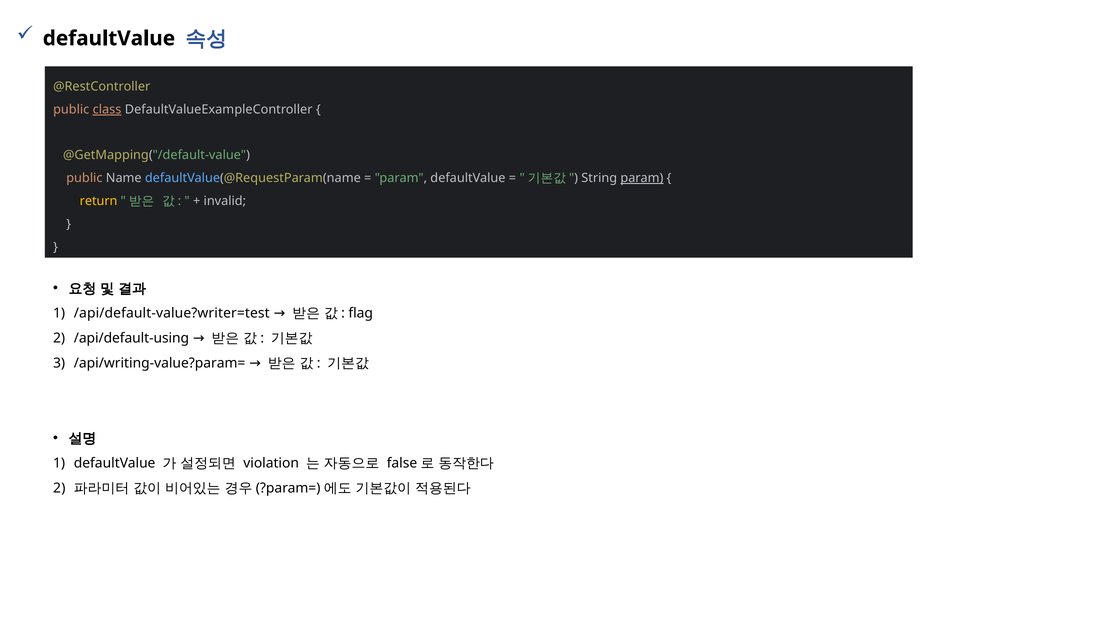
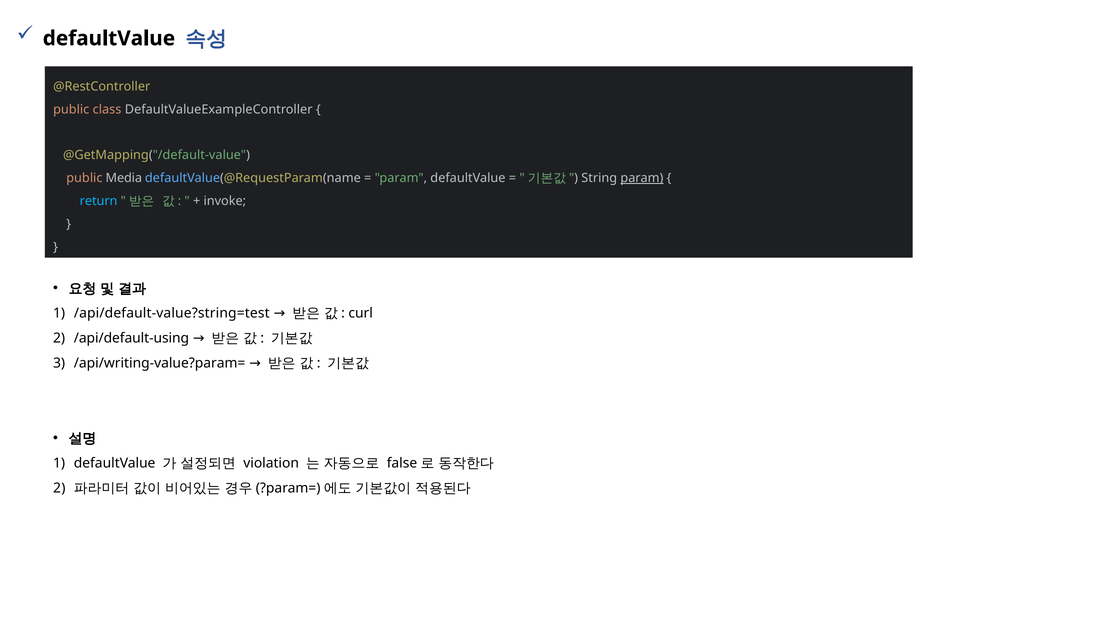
class underline: present -> none (107, 109)
Name: Name -> Media (124, 178)
return colour: yellow -> light blue (99, 201)
invalid: invalid -> invoke (225, 201)
/api/default-value?writer=test: /api/default-value?writer=test -> /api/default-value?string=test (172, 313)
flag: flag -> curl (361, 313)
